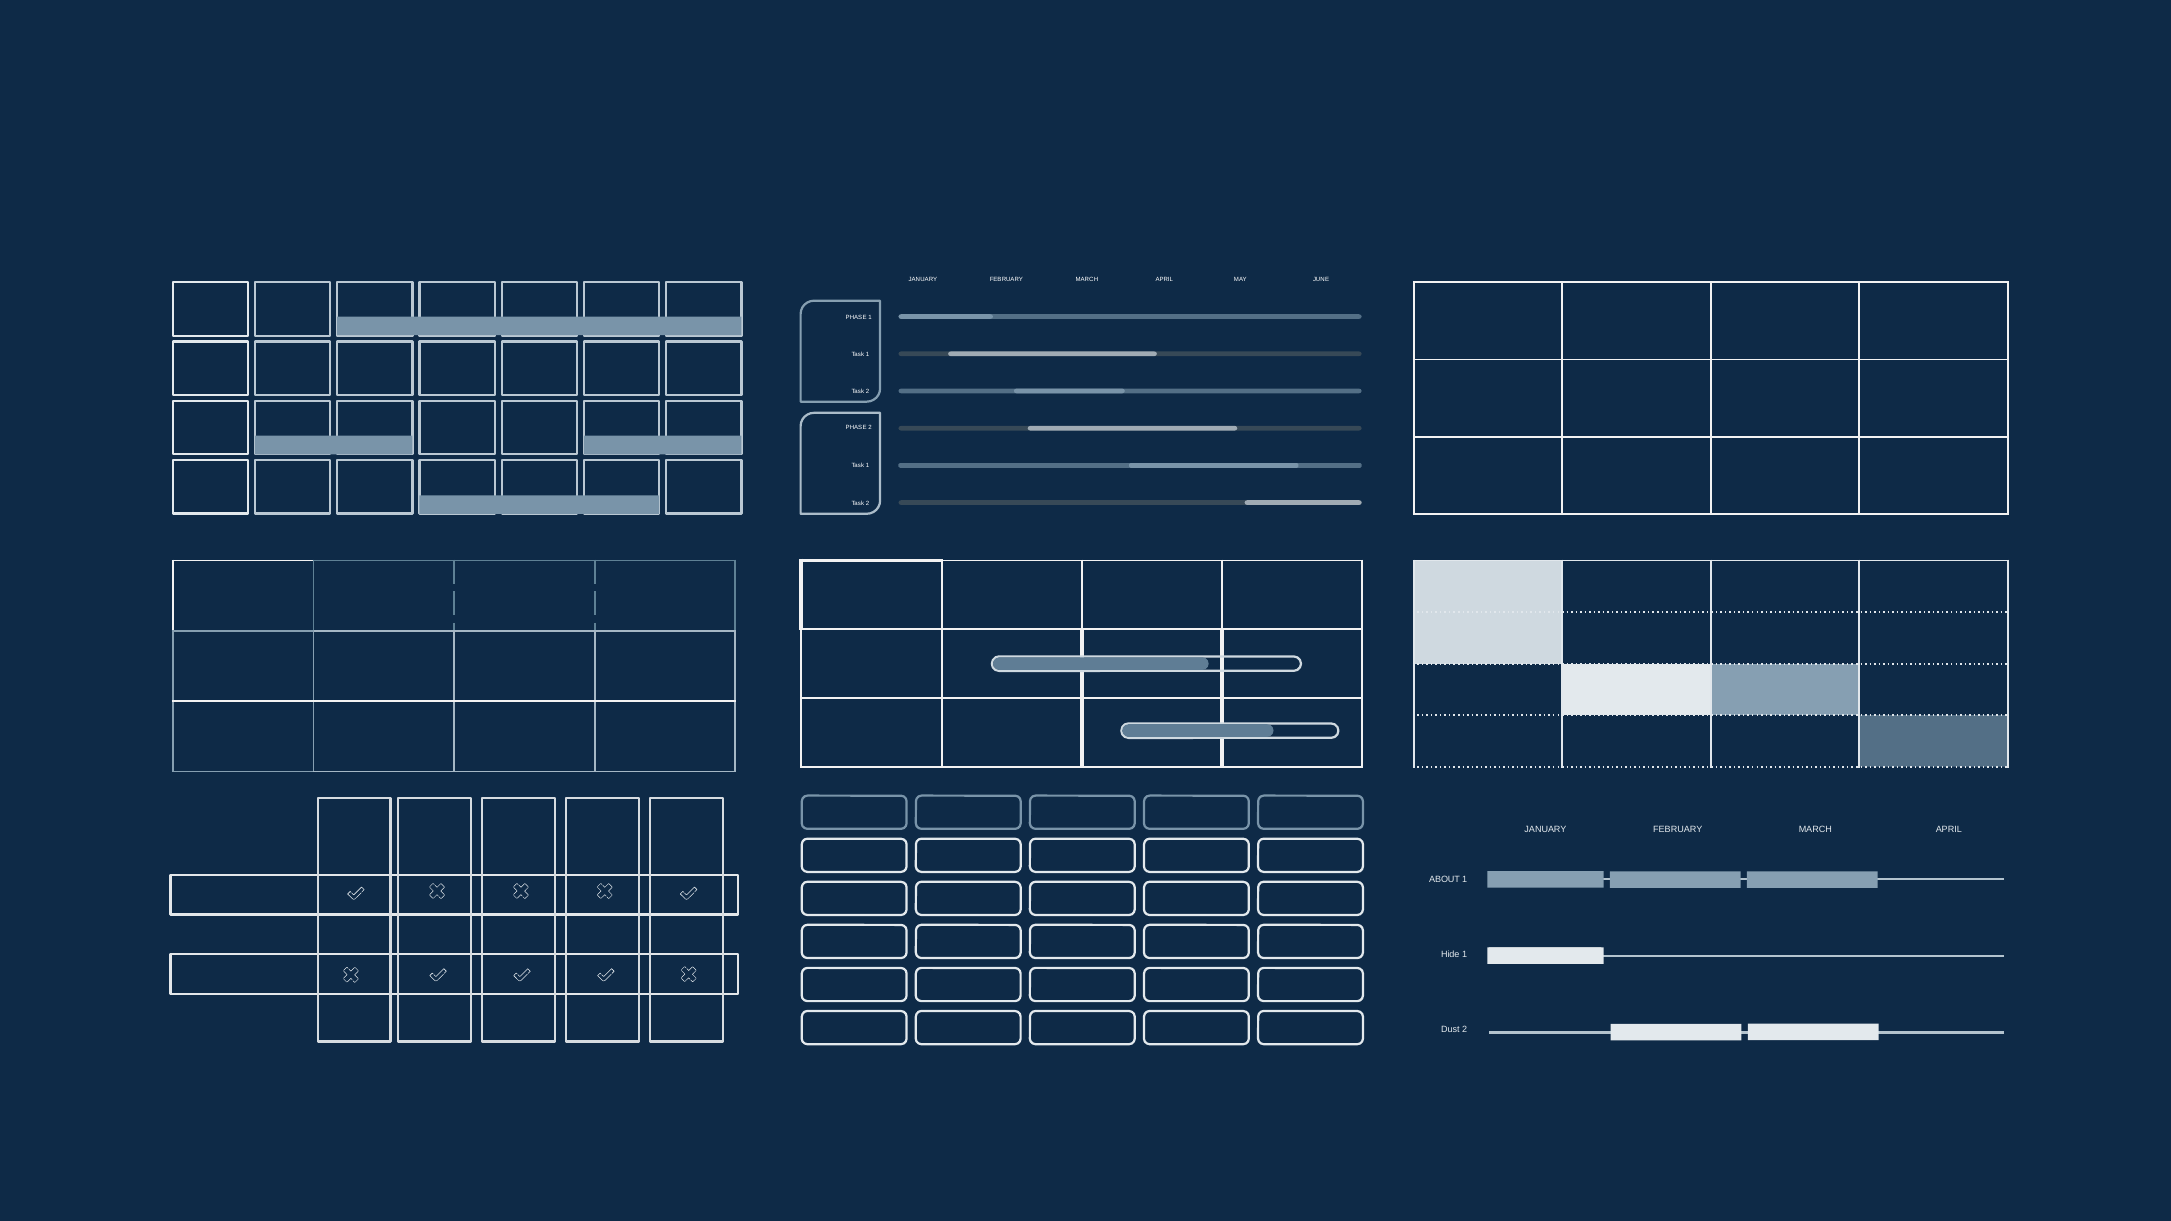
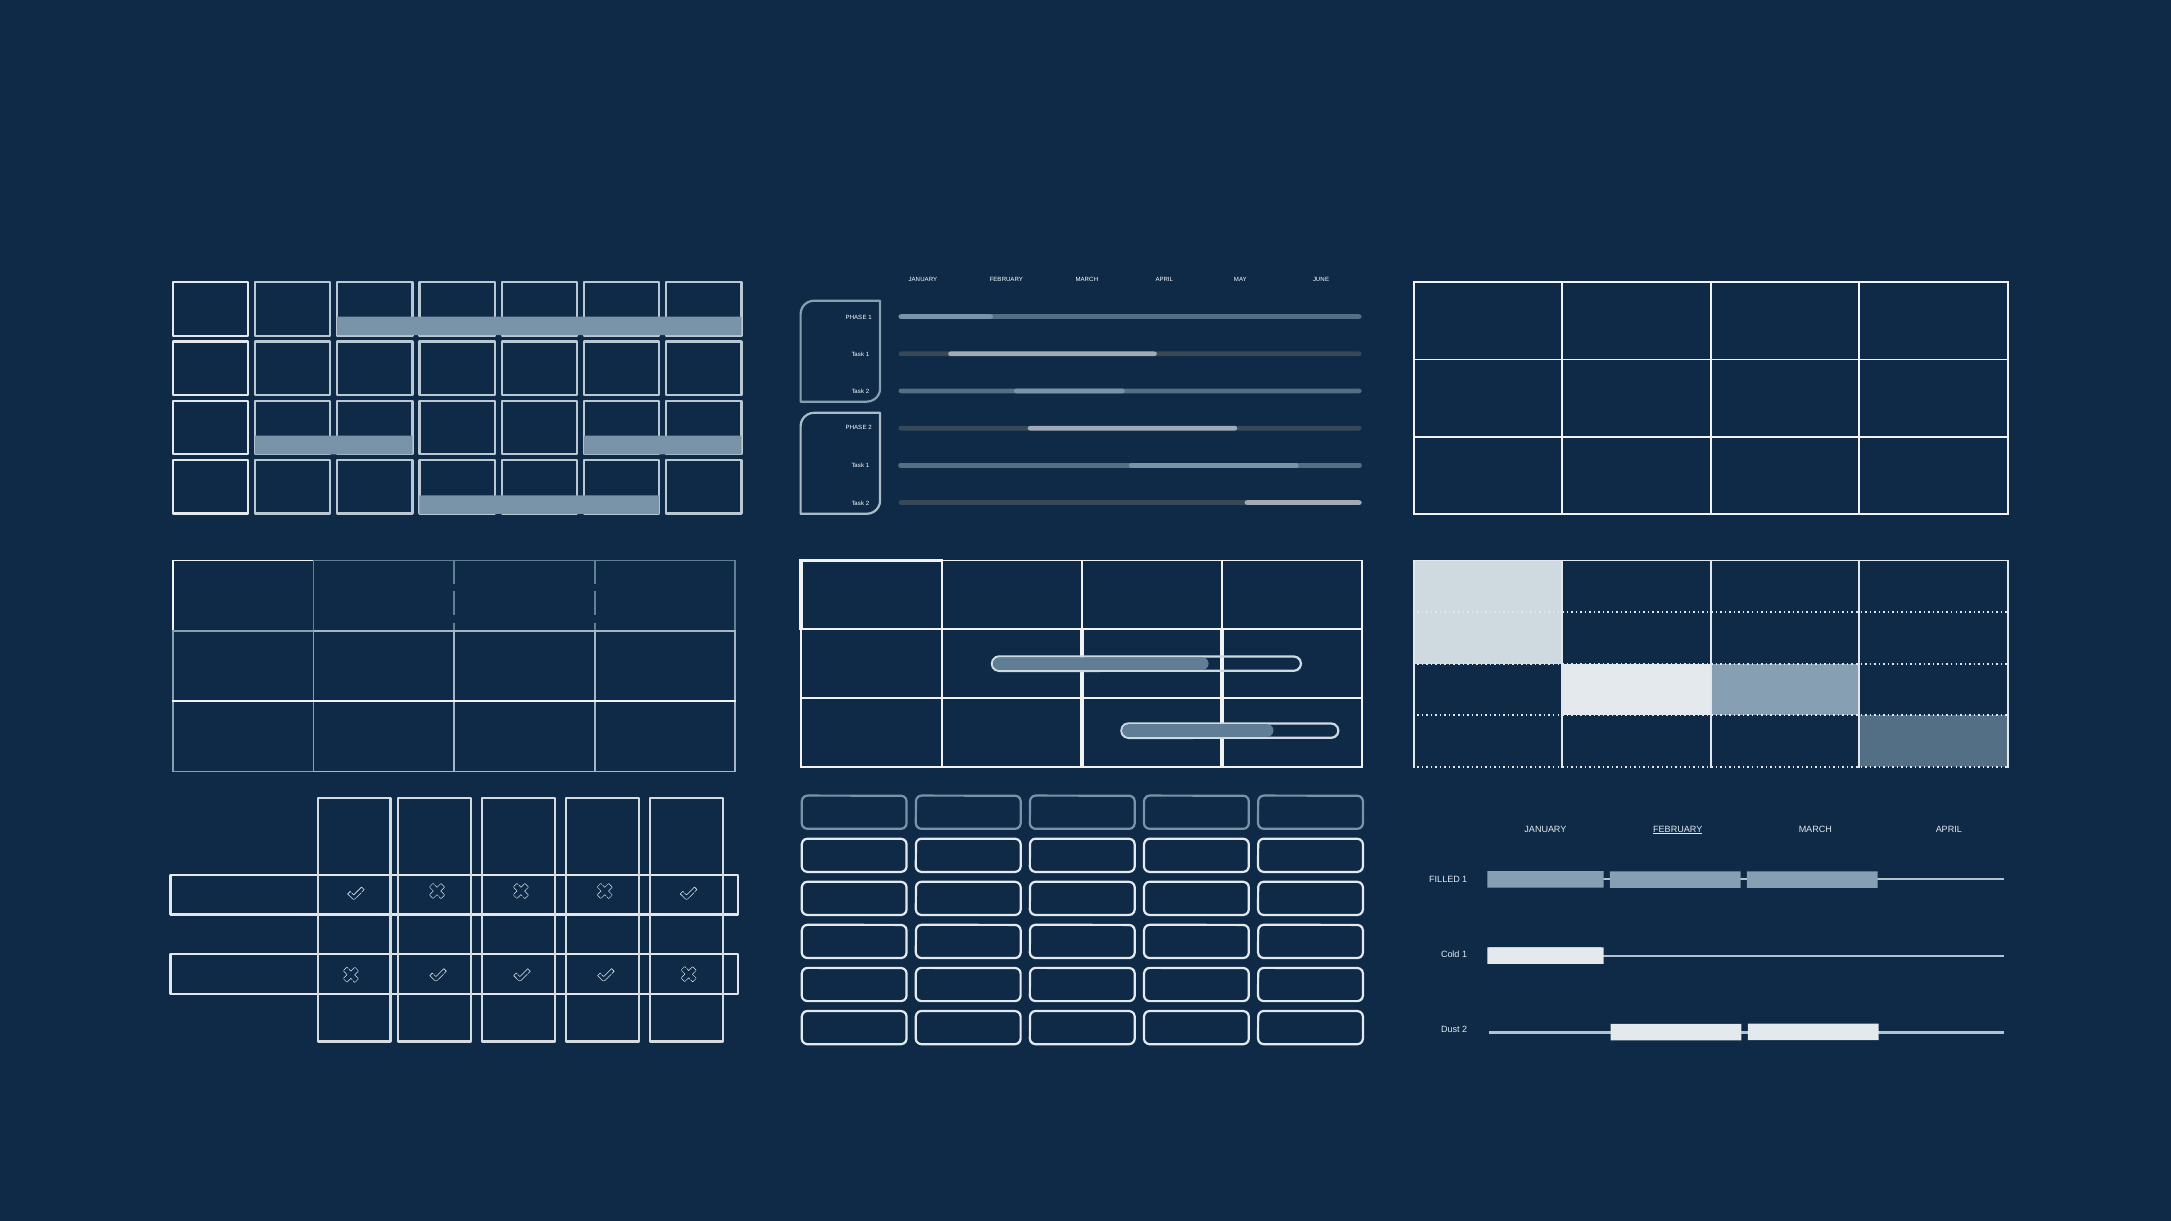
FEBRUARY underline: none -> present (1678, 830)
ABOUT: ABOUT -> FILLED (1445, 880)
Hide: Hide -> Cold (1450, 955)
